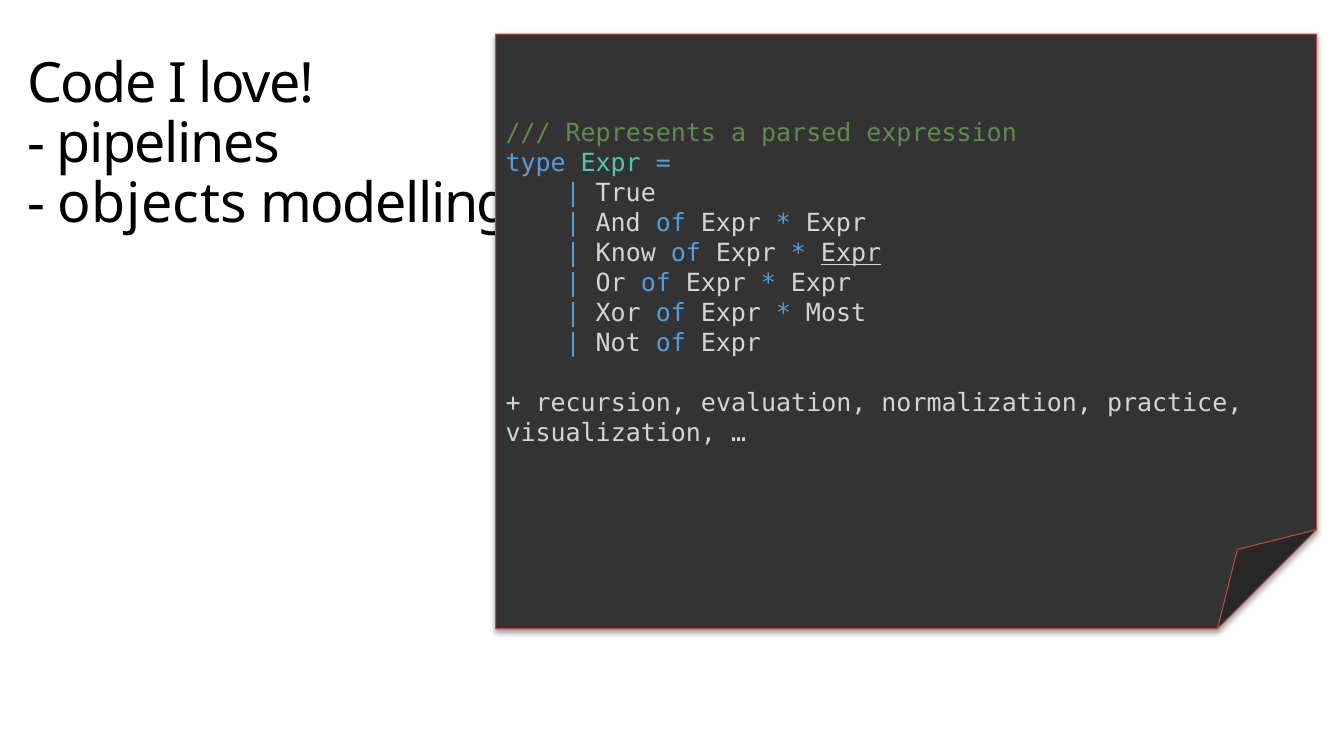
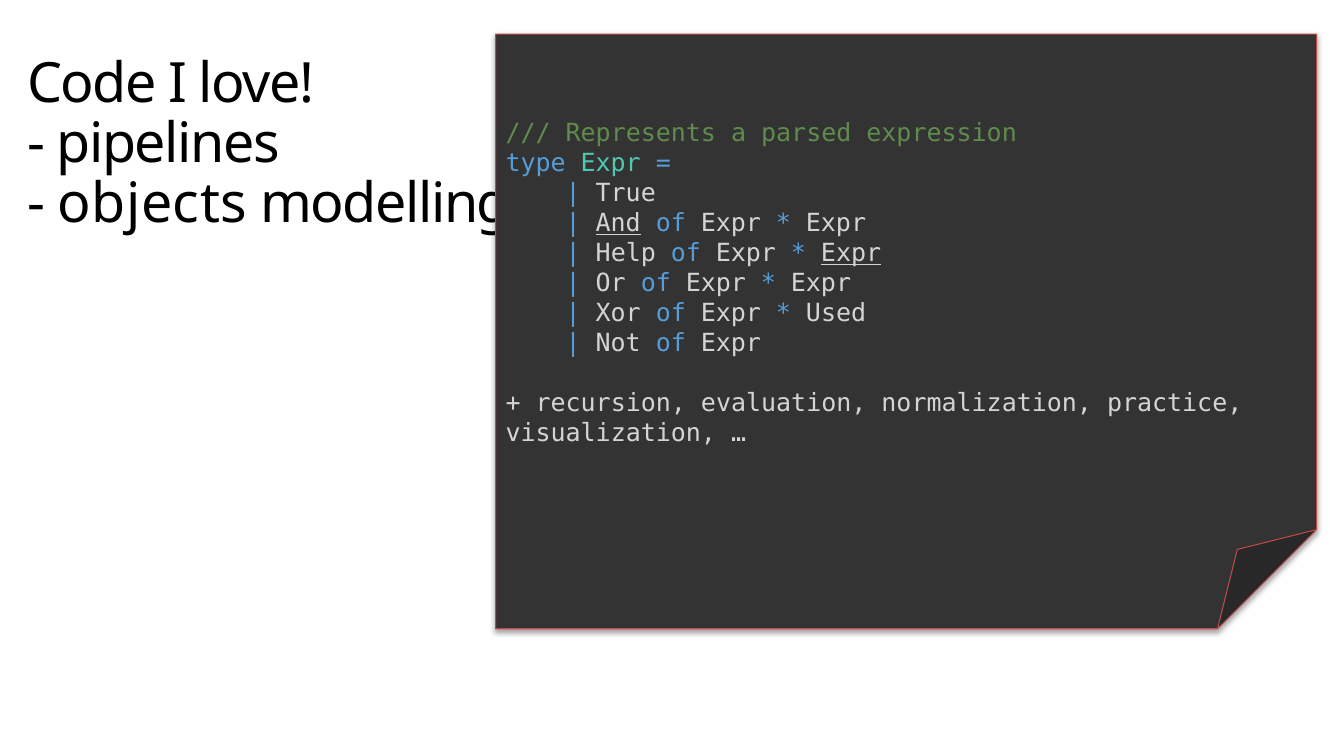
And underline: none -> present (618, 224)
Know: Know -> Help (626, 253)
Most: Most -> Used (836, 313)
